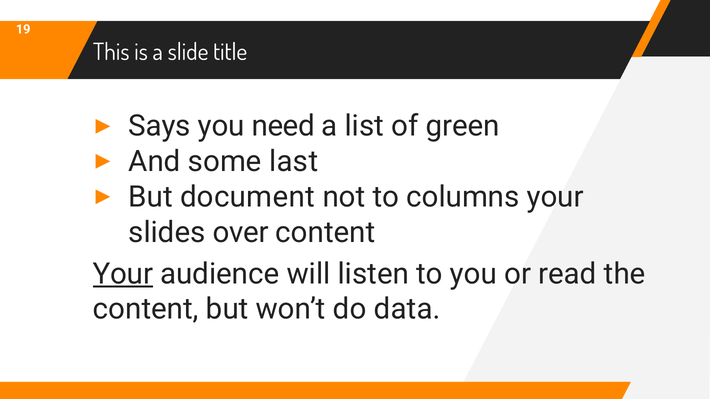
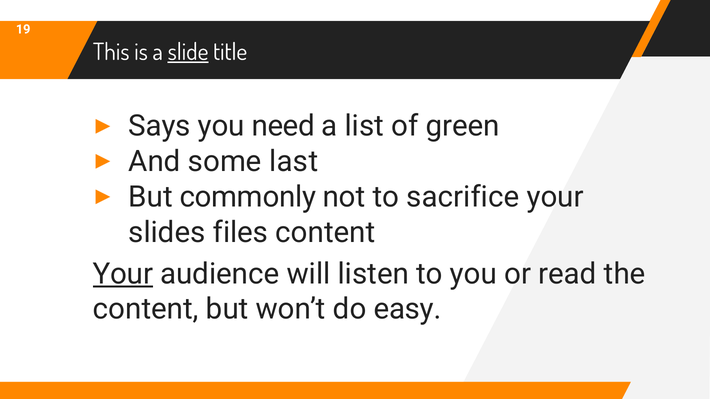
slide underline: none -> present (188, 52)
document: document -> commonly (248, 197)
columns: columns -> sacrifice (463, 197)
over: over -> files (241, 233)
data: data -> easy (408, 310)
